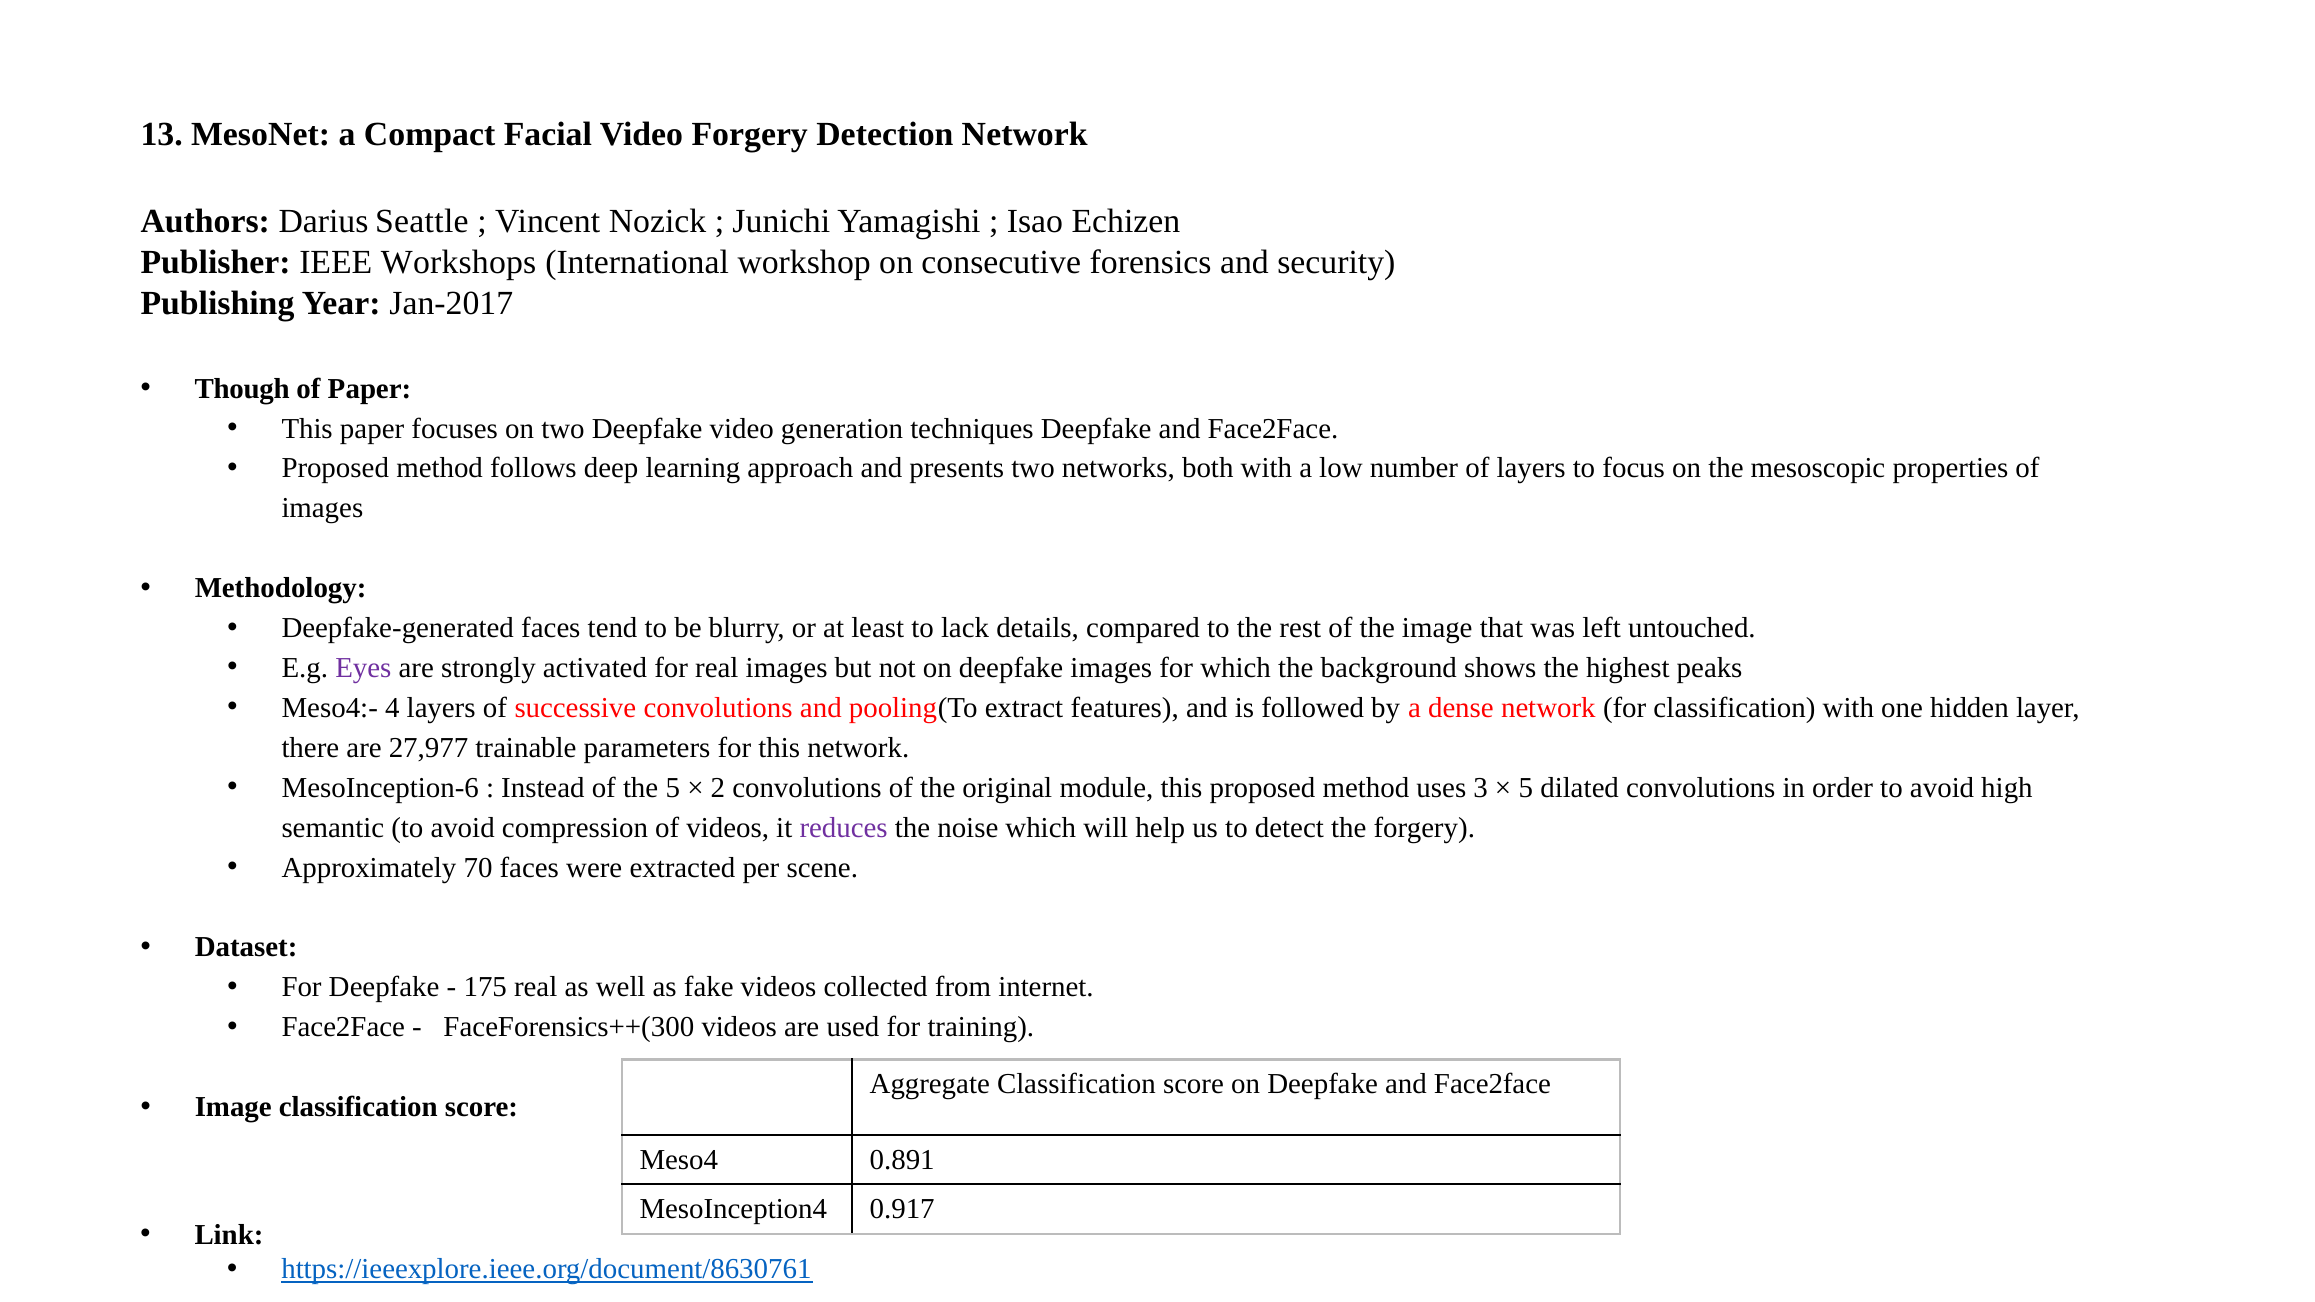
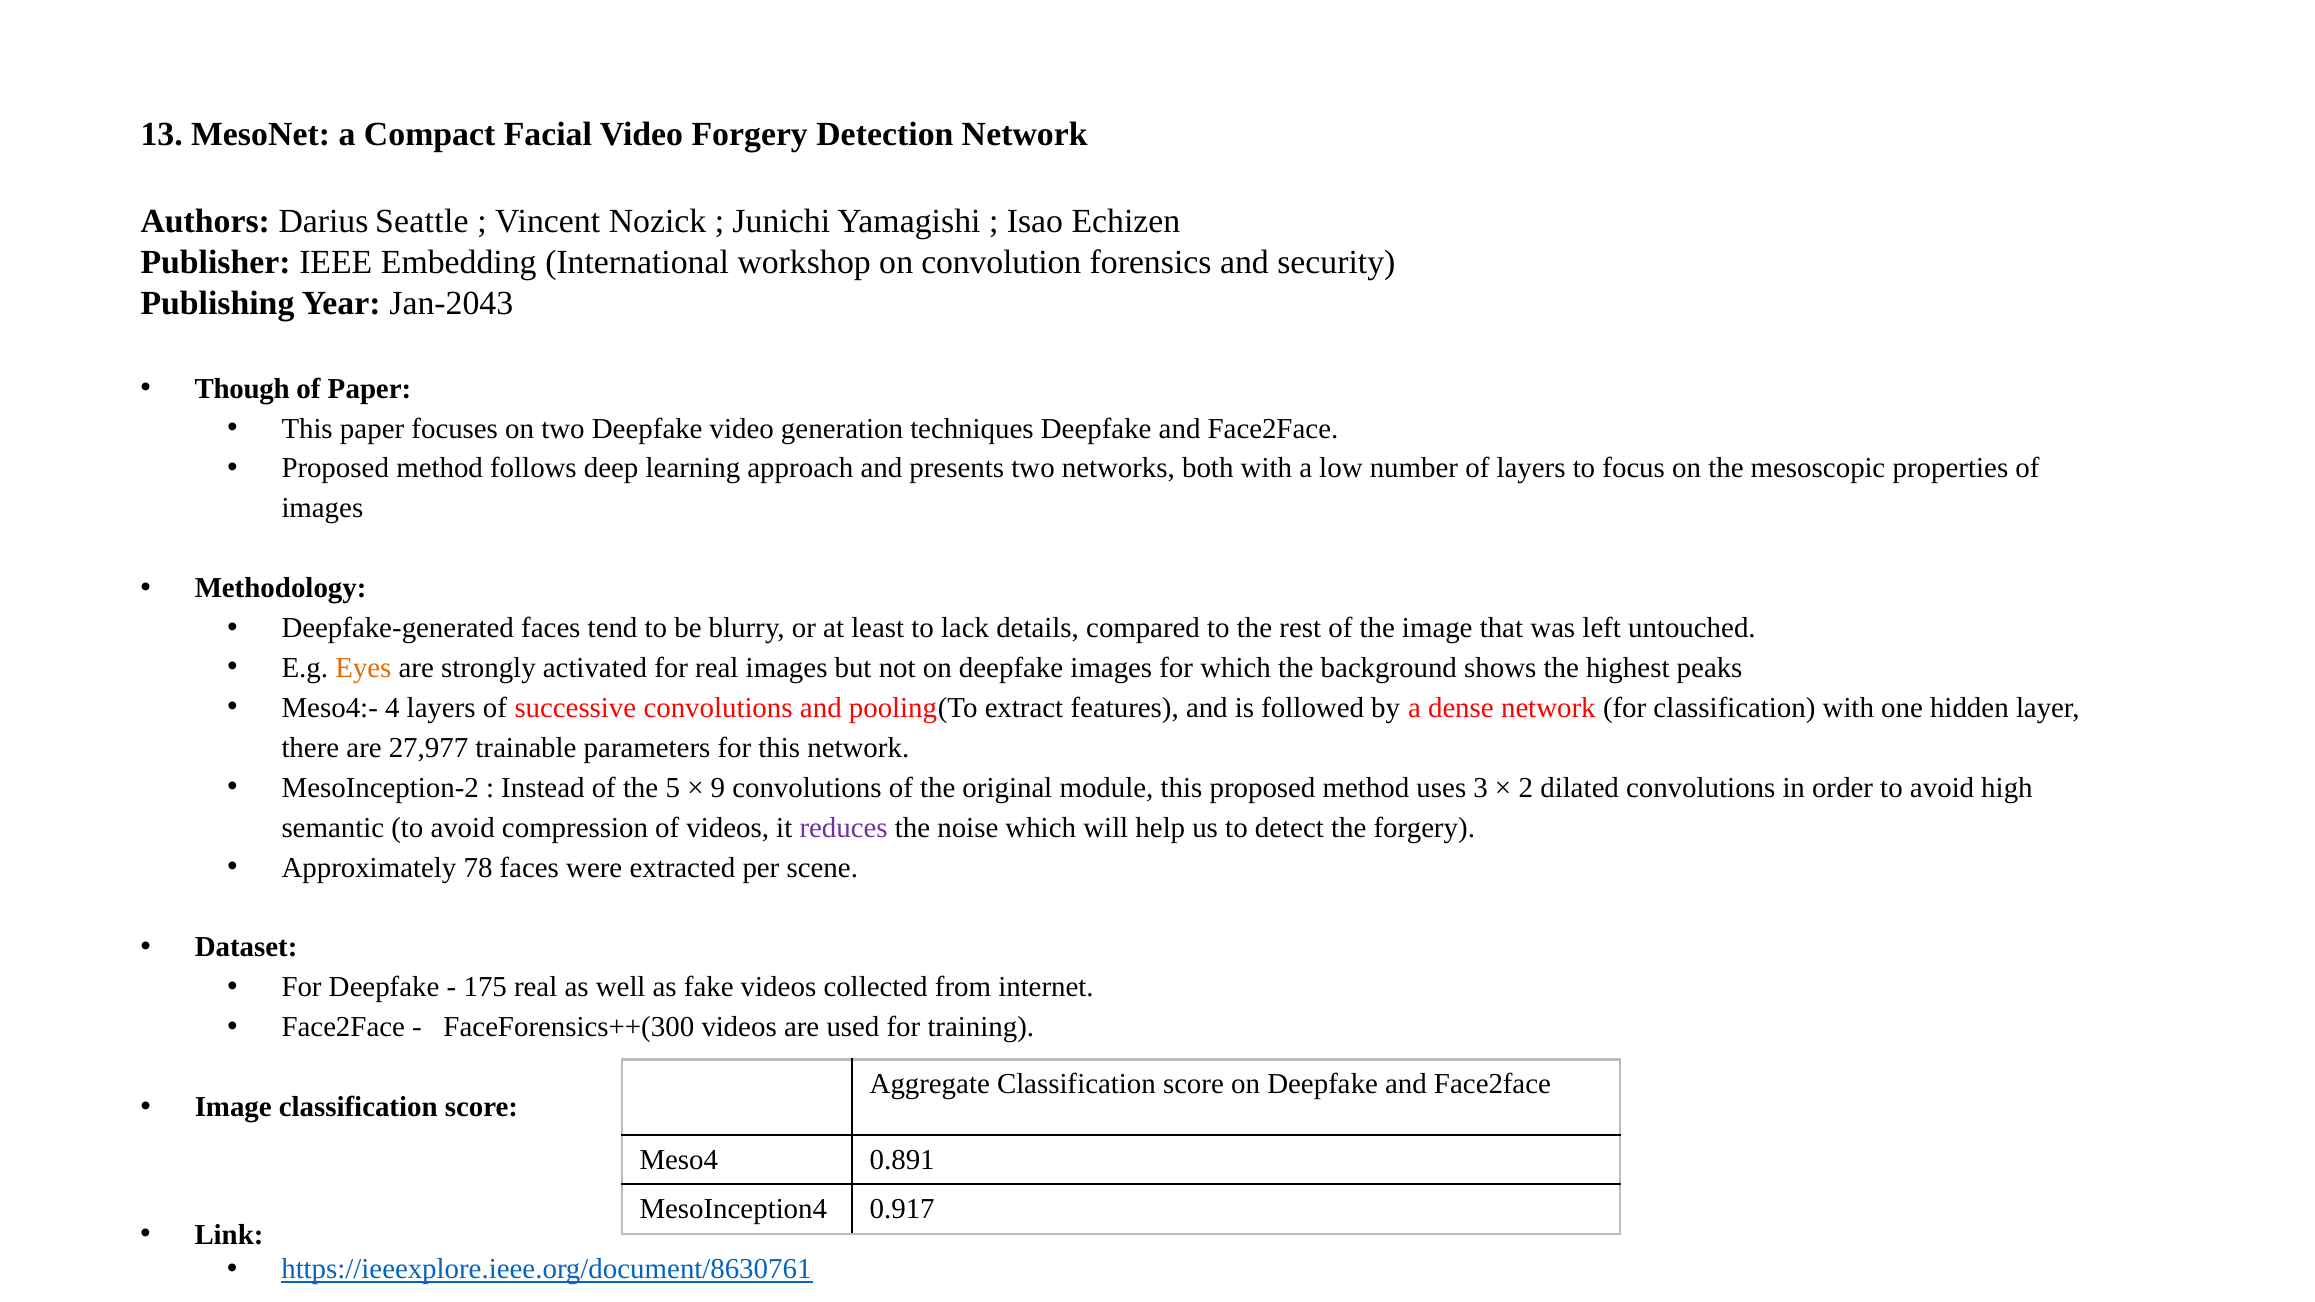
Workshops: Workshops -> Embedding (459, 262)
consecutive: consecutive -> convolution (1001, 262)
Jan-2017: Jan-2017 -> Jan-2043 (451, 303)
Eyes colour: purple -> orange (363, 668)
MesoInception-6: MesoInception-6 -> MesoInception-2 (380, 788)
2: 2 -> 9 (718, 788)
5: 5 -> 2 (1526, 788)
70: 70 -> 78 (478, 868)
